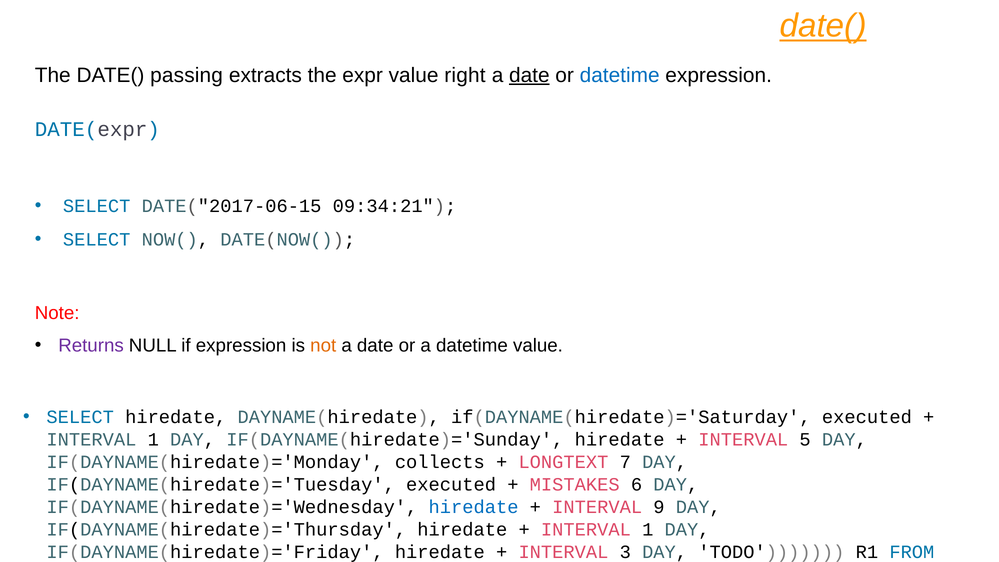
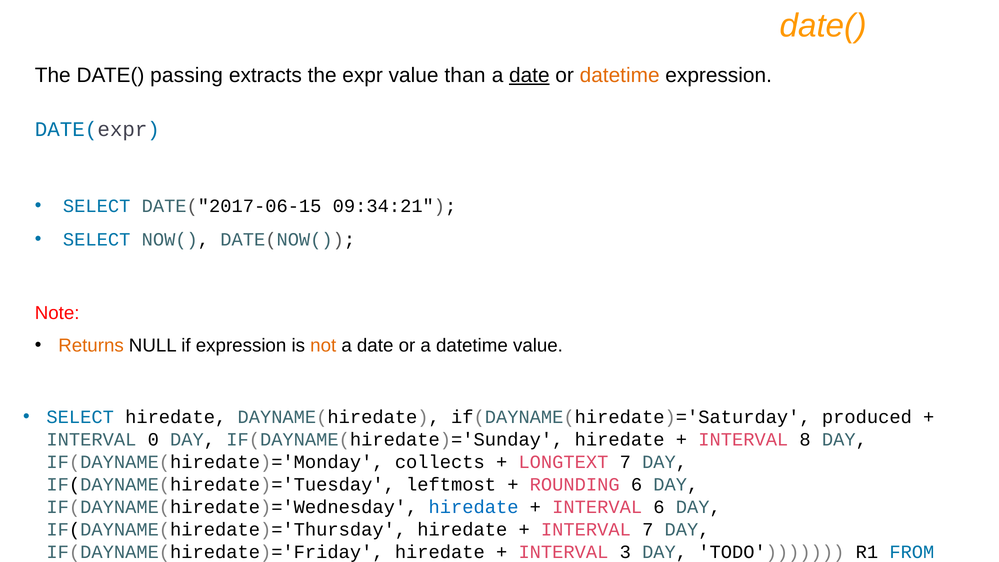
date( underline: present -> none (823, 26)
right: right -> than (465, 75)
datetime colour: blue -> orange (620, 75)
Returns colour: purple -> orange (91, 345)
if(DAYNAME(hiredate)='Saturday executed: executed -> produced (867, 417)
1: 1 -> 0 (153, 440)
5: 5 -> 8 (805, 440)
IF(DAYNAME(hiredate)='Tuesday executed: executed -> leftmost (451, 484)
MISTAKES: MISTAKES -> ROUNDING (575, 484)
INTERVAL 9: 9 -> 6 (659, 507)
1: 1 -> 7 (648, 529)
